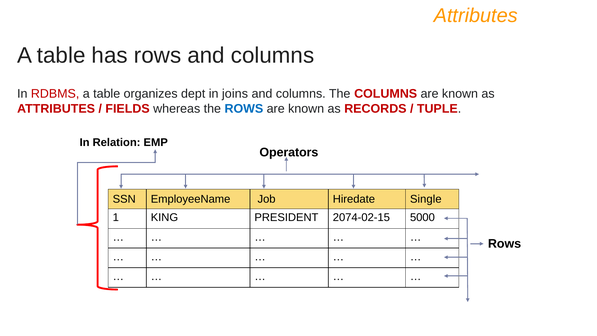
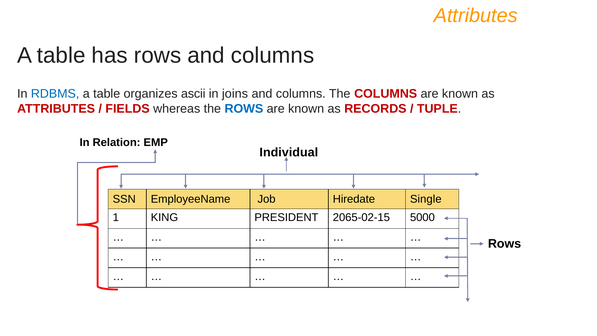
RDBMS colour: red -> blue (55, 94)
dept: dept -> ascii (193, 94)
Operators: Operators -> Individual (289, 152)
2074-02-15: 2074-02-15 -> 2065-02-15 (361, 217)
